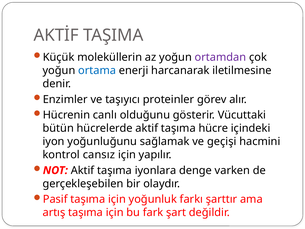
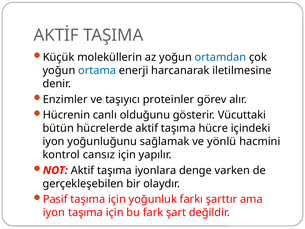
ortamdan colour: purple -> blue (220, 57)
geçişi: geçişi -> yönlü (222, 141)
artış: artış -> iyon (54, 212)
